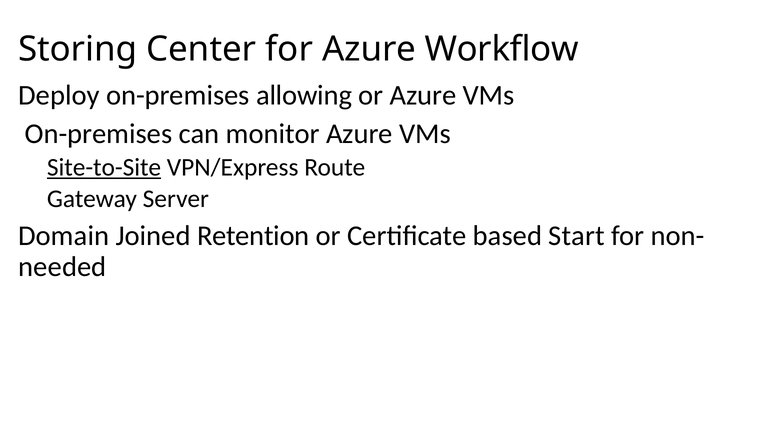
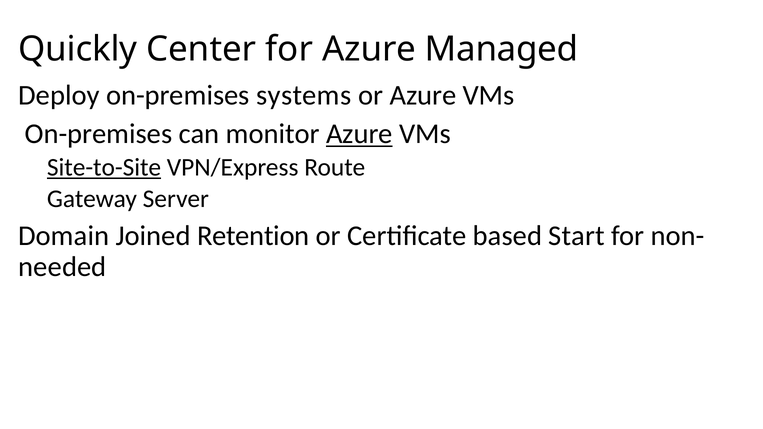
Storing: Storing -> Quickly (78, 49)
Workflow: Workflow -> Managed (502, 49)
allowing: allowing -> systems (304, 95)
Azure underline: none -> present (359, 134)
